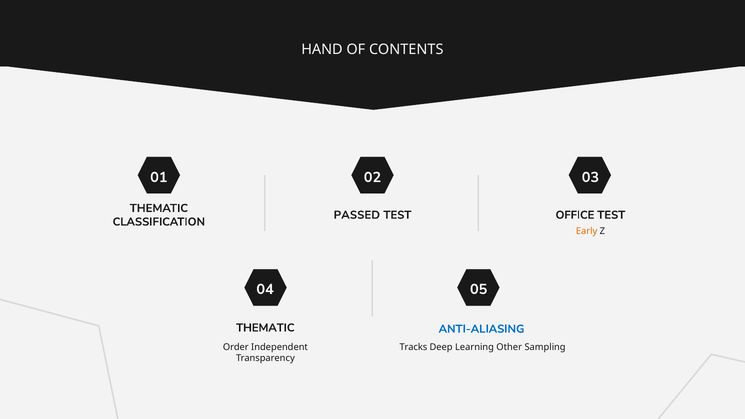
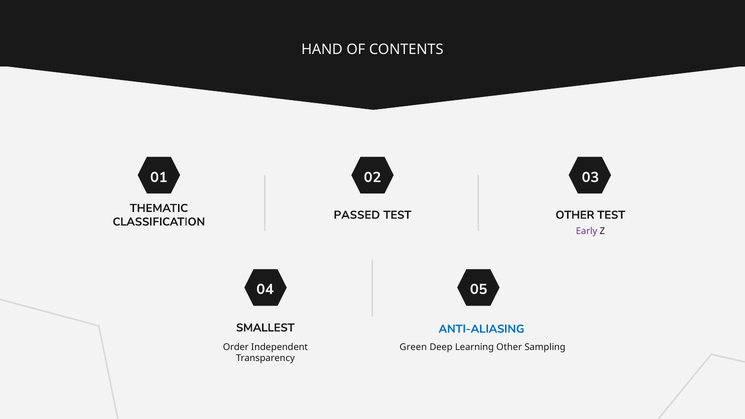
TEST OFFICE: OFFICE -> OTHER (575, 215)
Early colour: orange -> purple (587, 231)
THEMATIC: THEMATIC -> SMALLEST (265, 328)
Tracks: Tracks -> Green (413, 347)
